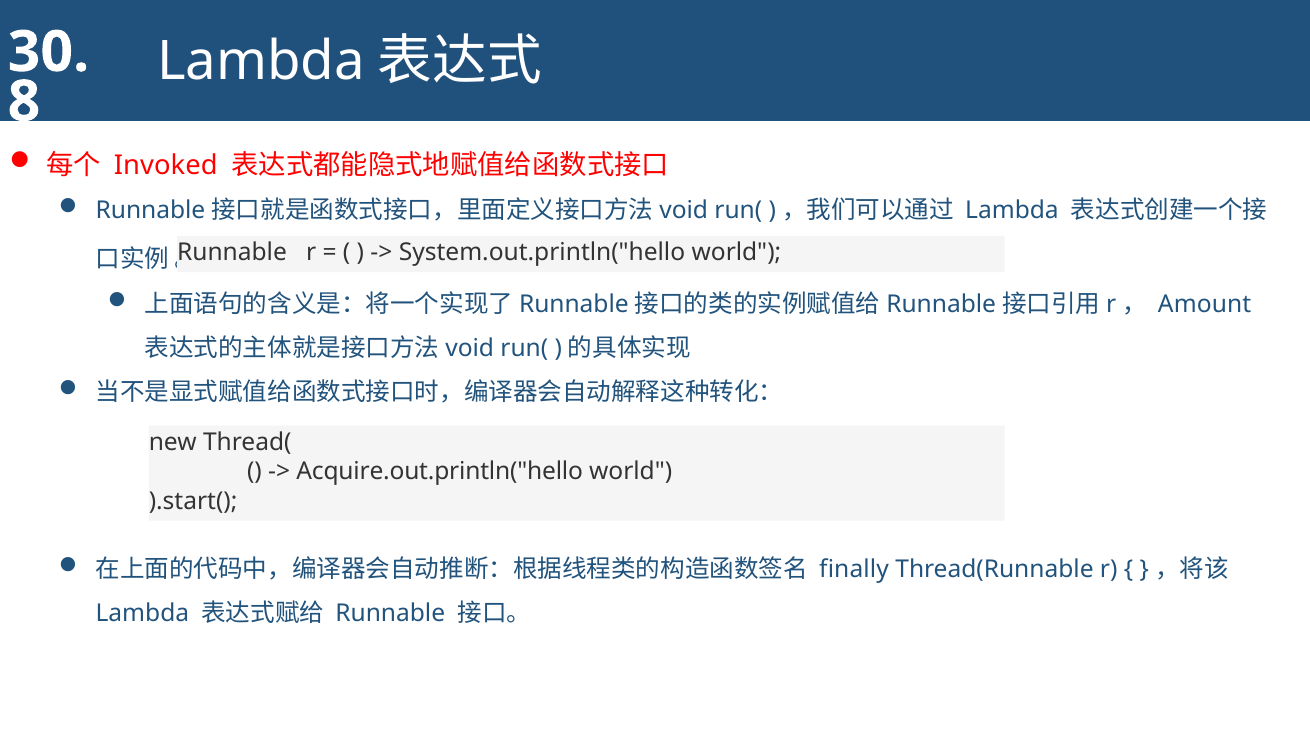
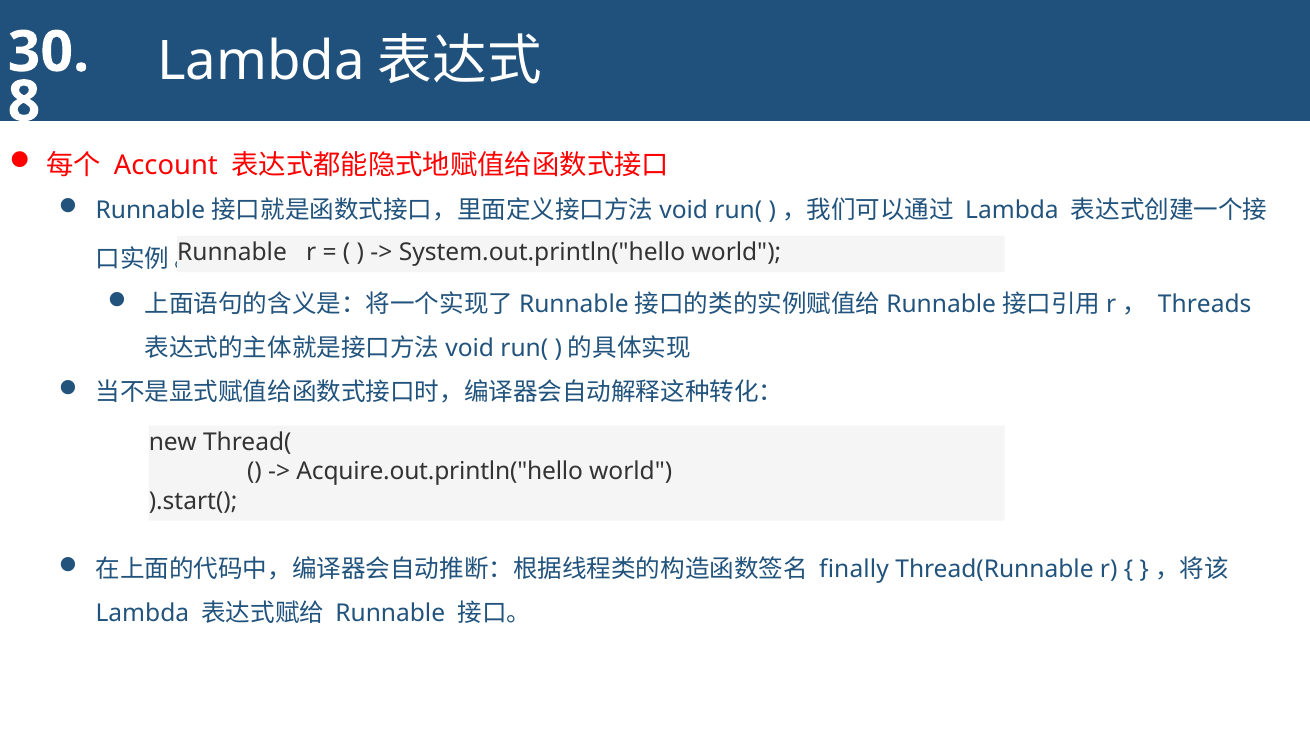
Invoked: Invoked -> Account (166, 165)
Amount: Amount -> Threads (1205, 304)
